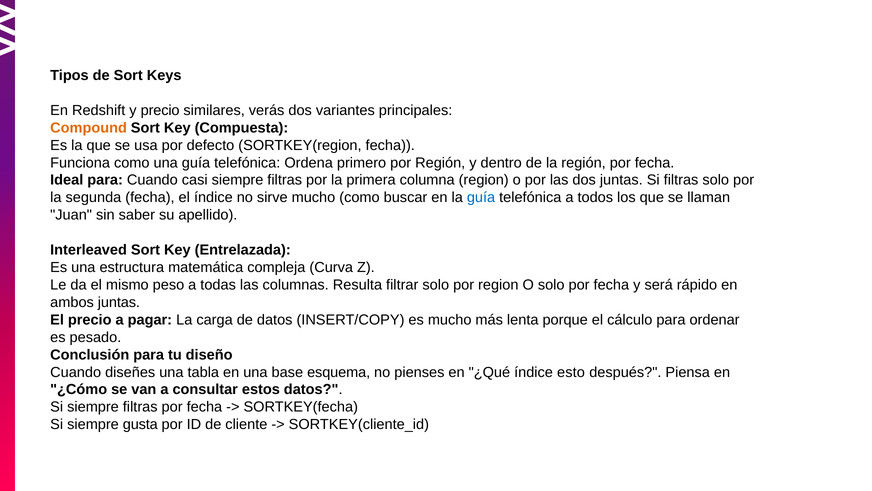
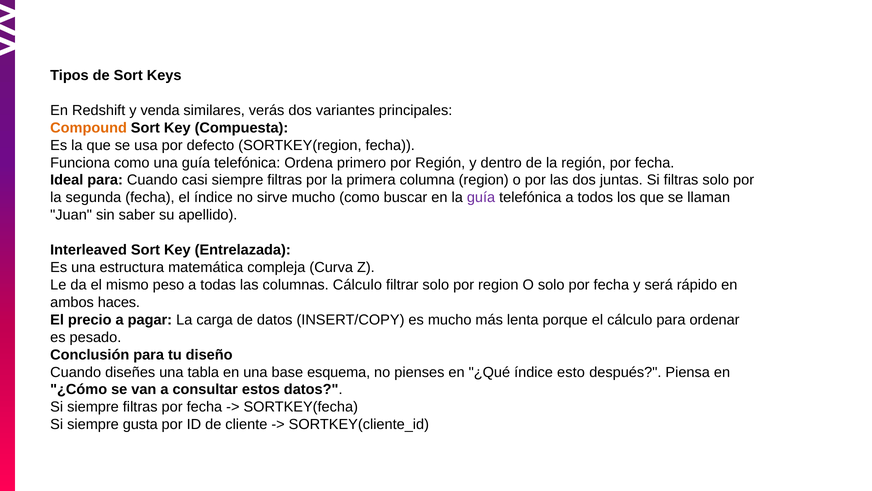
y precio: precio -> venda (160, 110)
guía colour: blue -> purple (481, 197)
columnas Resulta: Resulta -> Cálculo (357, 285)
ambos juntas: juntas -> haces (119, 302)
